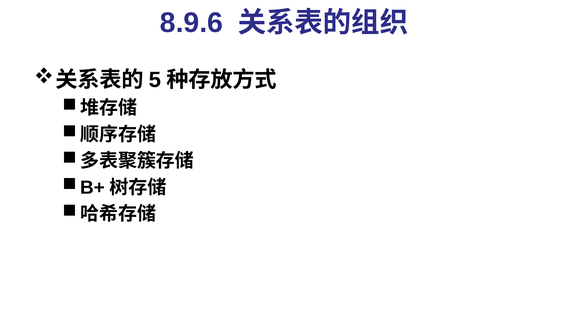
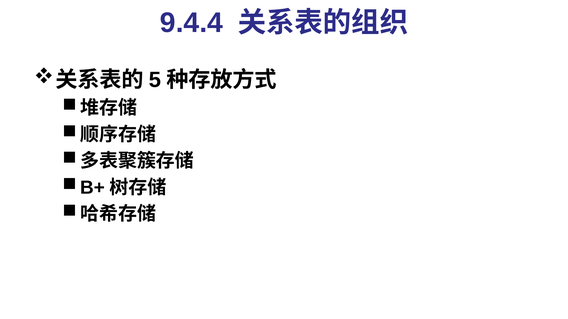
8.9.6: 8.9.6 -> 9.4.4 (191, 23)
